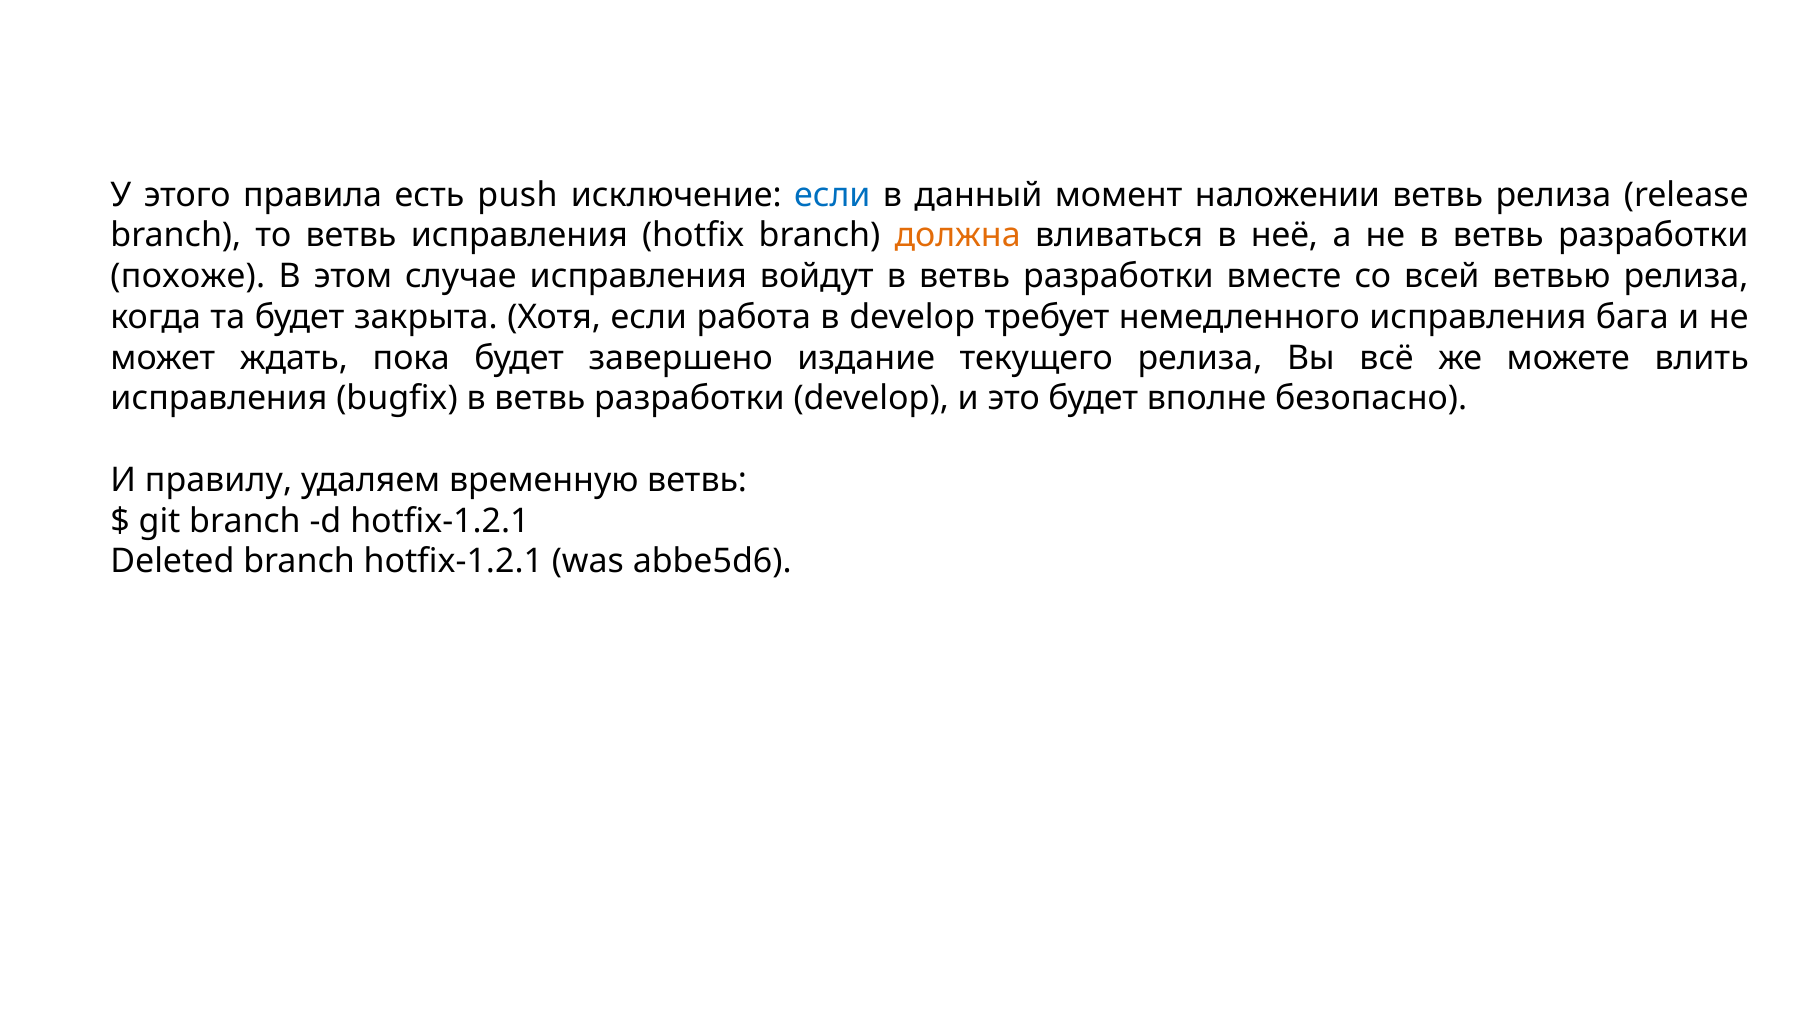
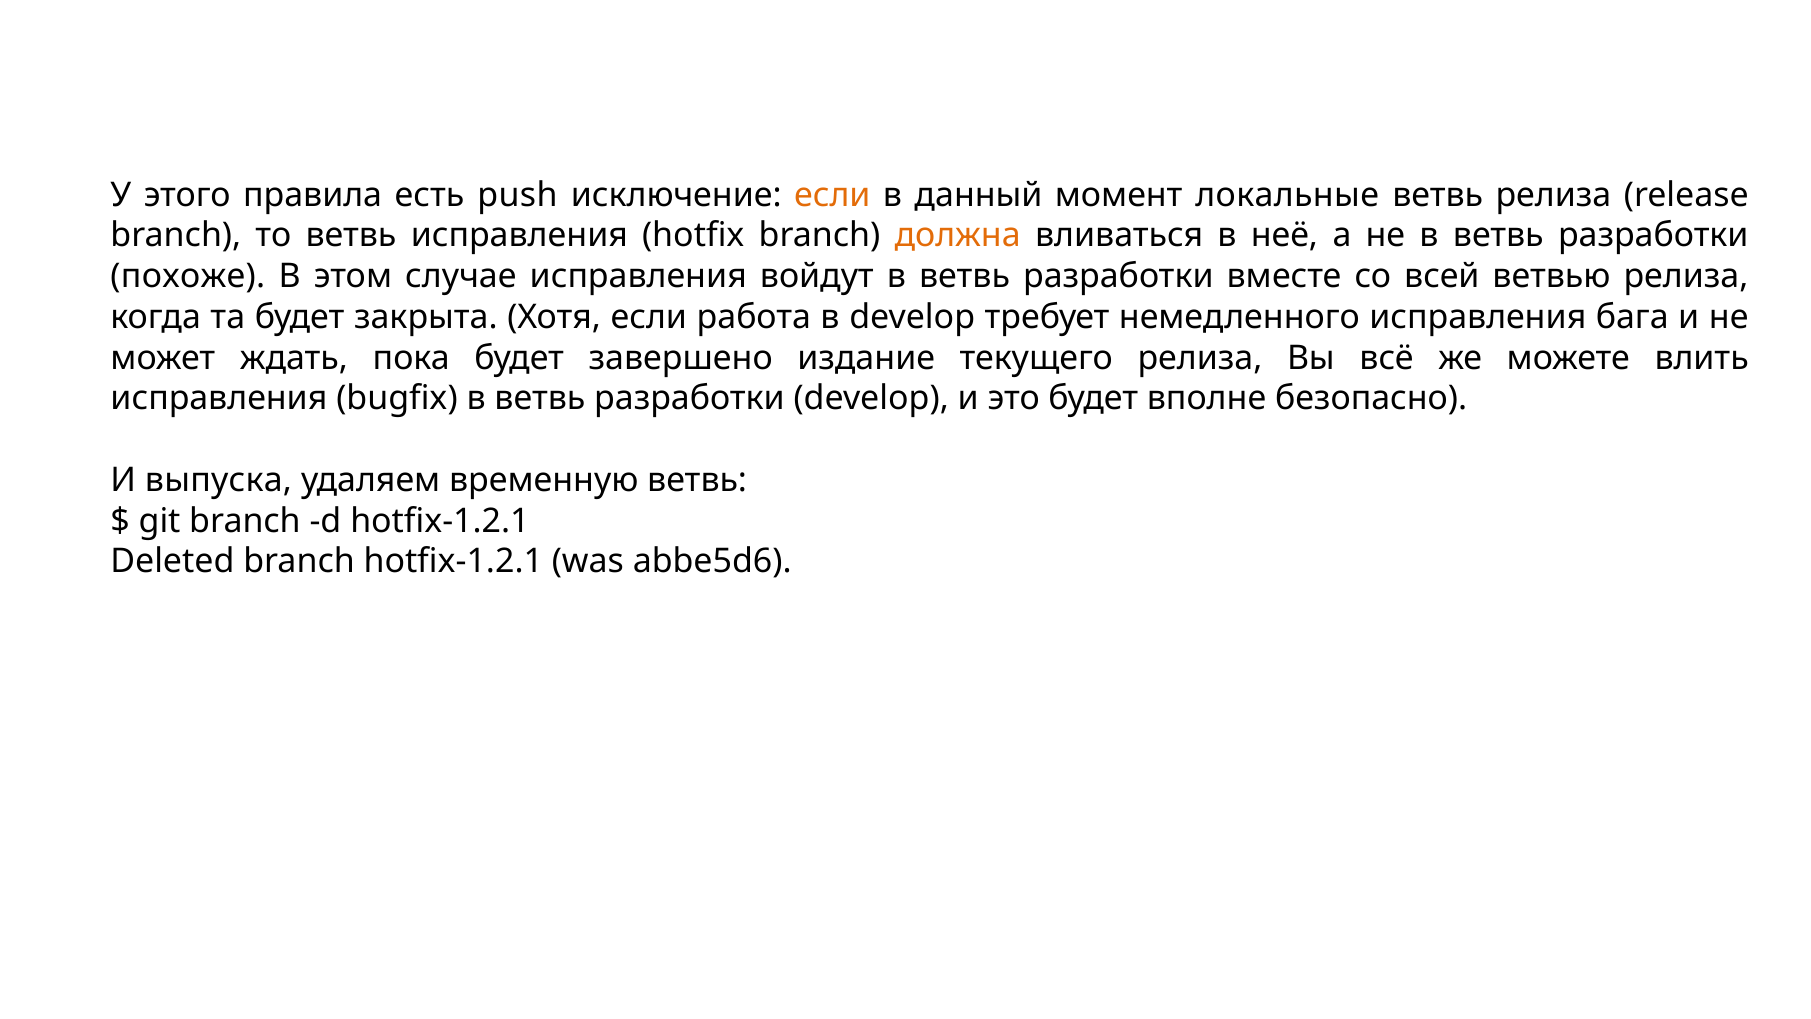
если colour: blue -> orange (832, 195)
наложении: наложении -> локальные (1287, 195)
правилу: правилу -> выпуска (218, 480)
